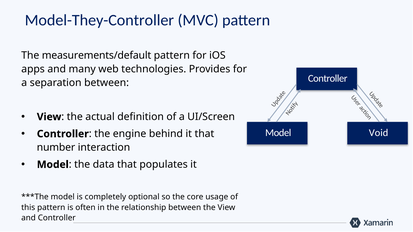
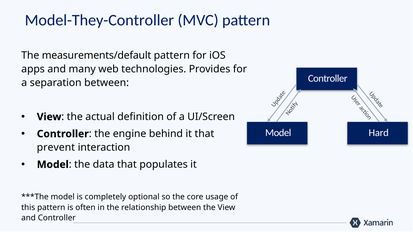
Void: Void -> Hard (379, 133)
number: number -> prevent (56, 148)
